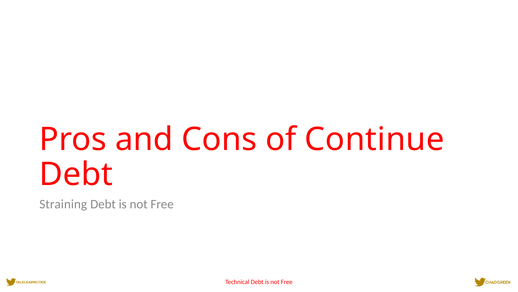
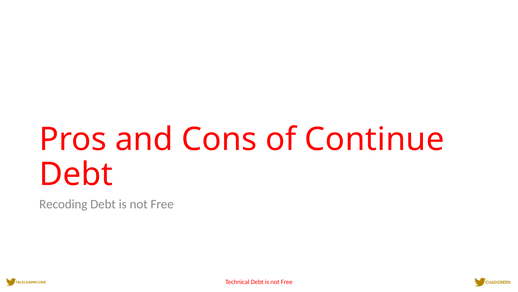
Straining: Straining -> Recoding (63, 204)
